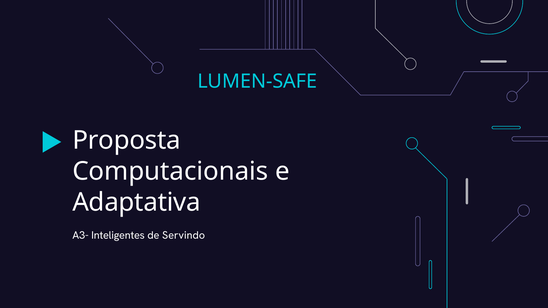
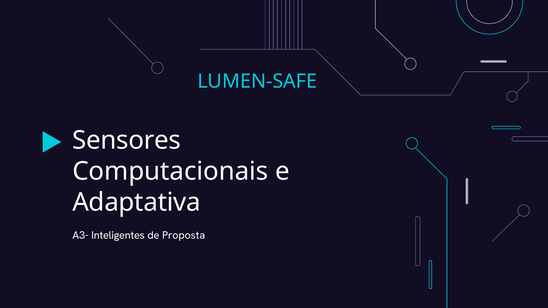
Proposta: Proposta -> Sensores (127, 140)
Servindo: Servindo -> Proposta (184, 236)
